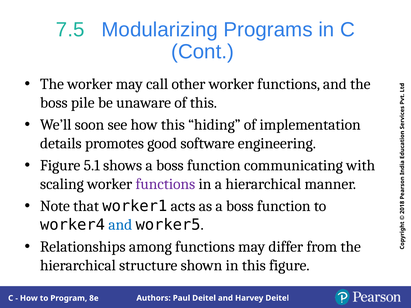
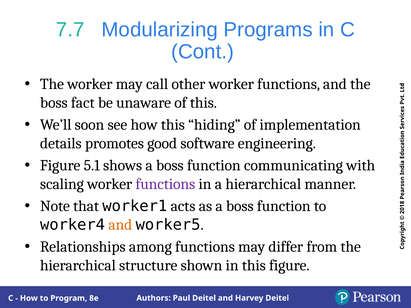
7.5: 7.5 -> 7.7 (70, 30)
pile: pile -> fact (83, 103)
and colour: blue -> orange (120, 225)
